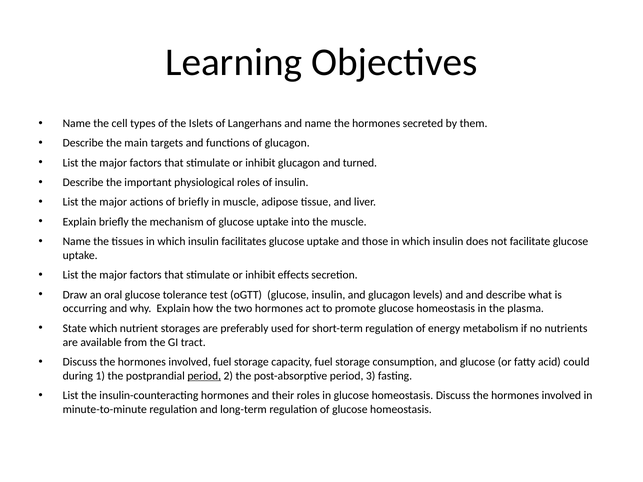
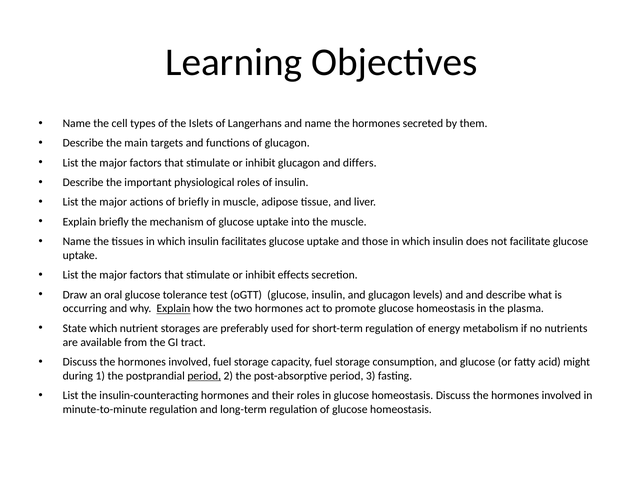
turned: turned -> differs (360, 163)
Explain underline: none -> present (173, 309)
could: could -> might (577, 362)
